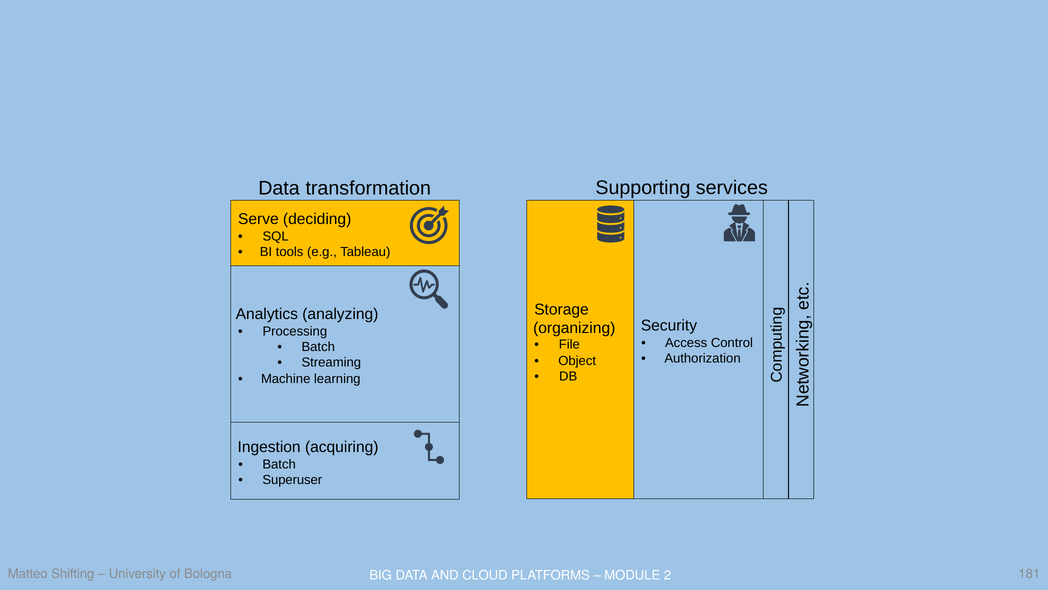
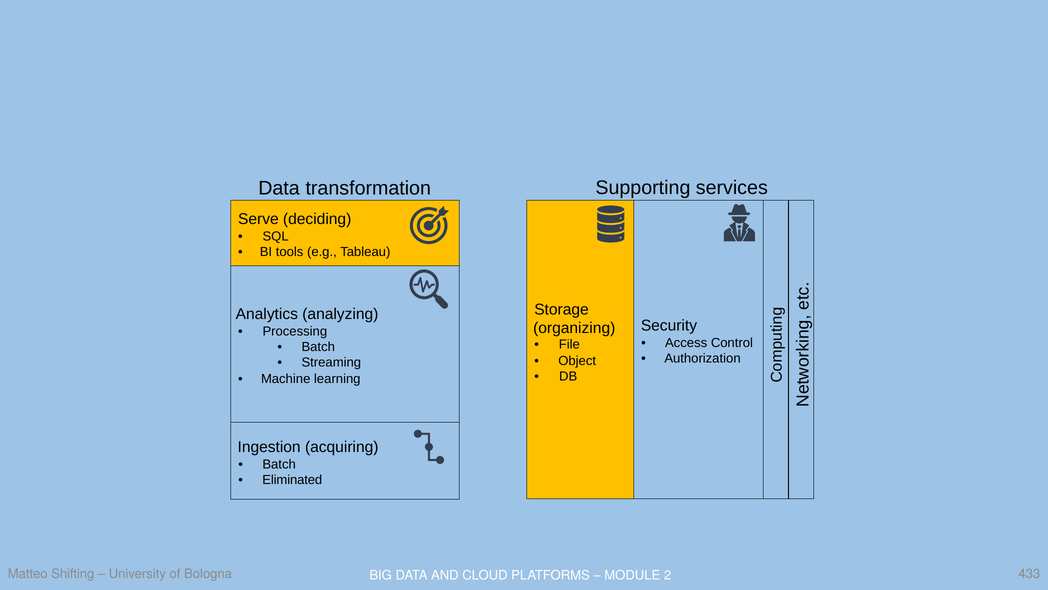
Superuser: Superuser -> Eliminated (292, 479)
181: 181 -> 433 (1029, 573)
